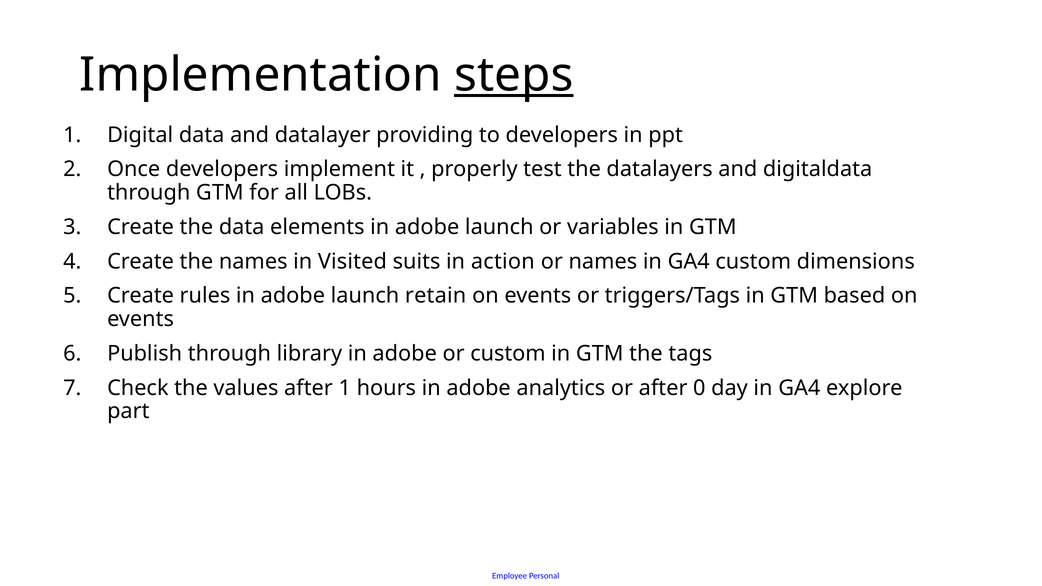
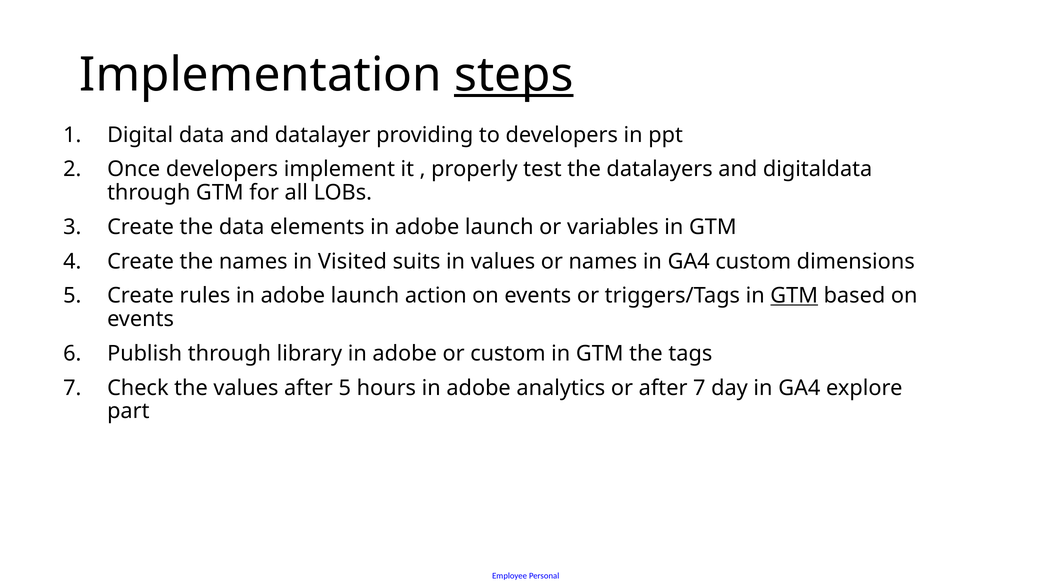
in action: action -> values (503, 261)
retain: retain -> action (436, 296)
GTM underline: none -> present (794, 296)
after 1: 1 -> 5 (345, 388)
after 0: 0 -> 7 (699, 388)
